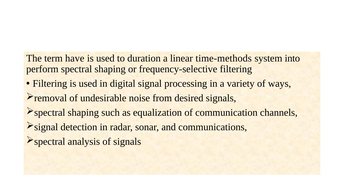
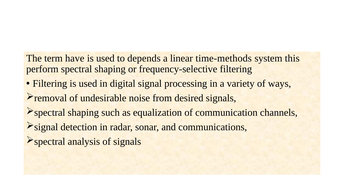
duration: duration -> depends (144, 58)
into: into -> this (292, 58)
